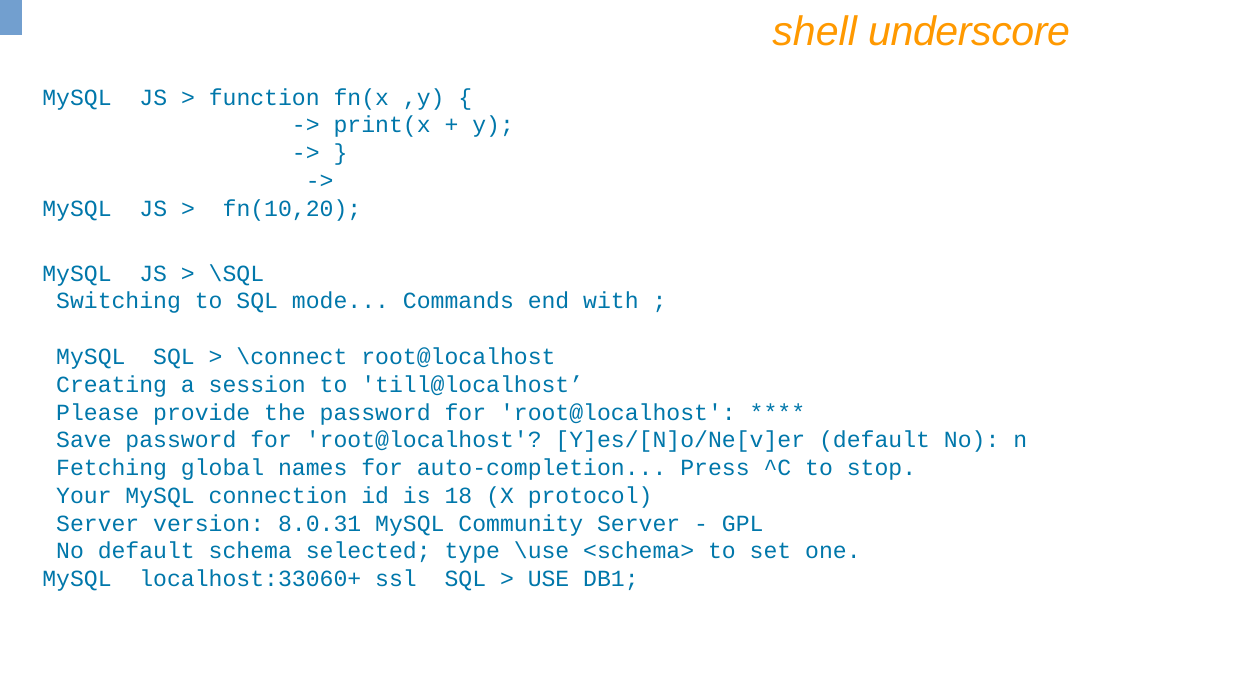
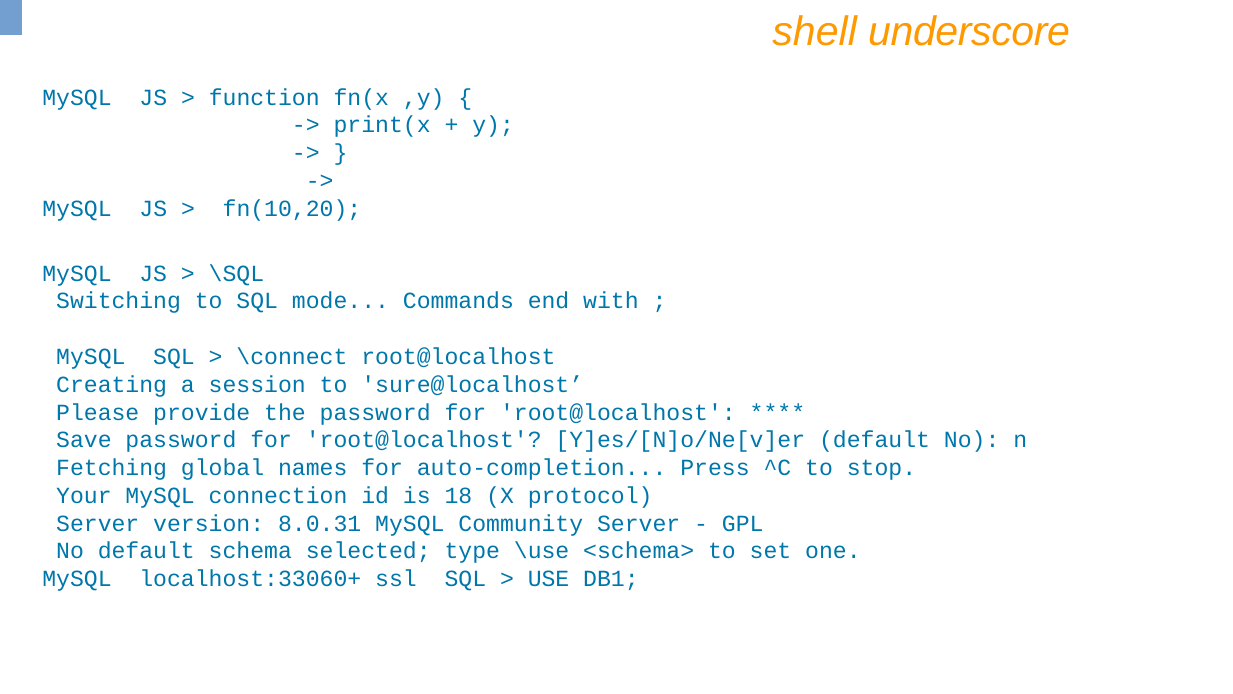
till@localhost: till@localhost -> sure@localhost (472, 384)
